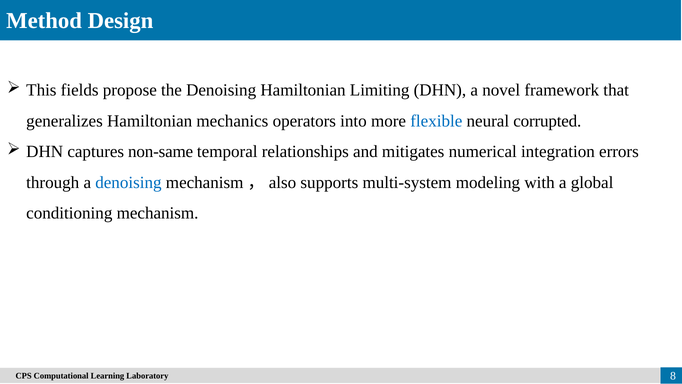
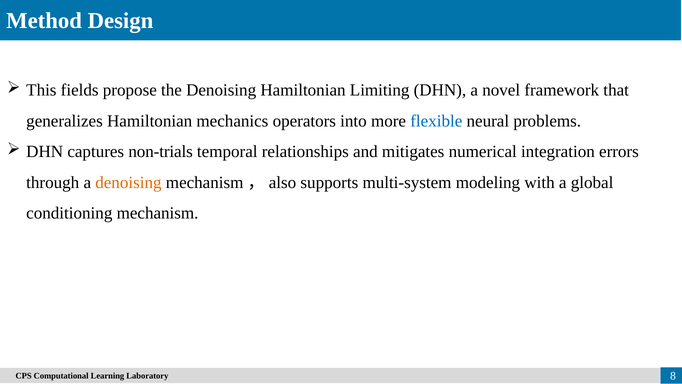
corrupted: corrupted -> problems (547, 121)
non-same: non-same -> non-trials (161, 152)
denoising colour: blue -> orange (128, 182)
